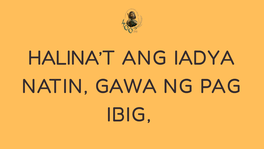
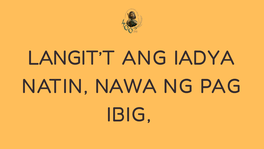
HALINA’T: HALINA’T -> LANGIT’T (71, 58)
GAWA: GAWA -> NAWA (126, 86)
